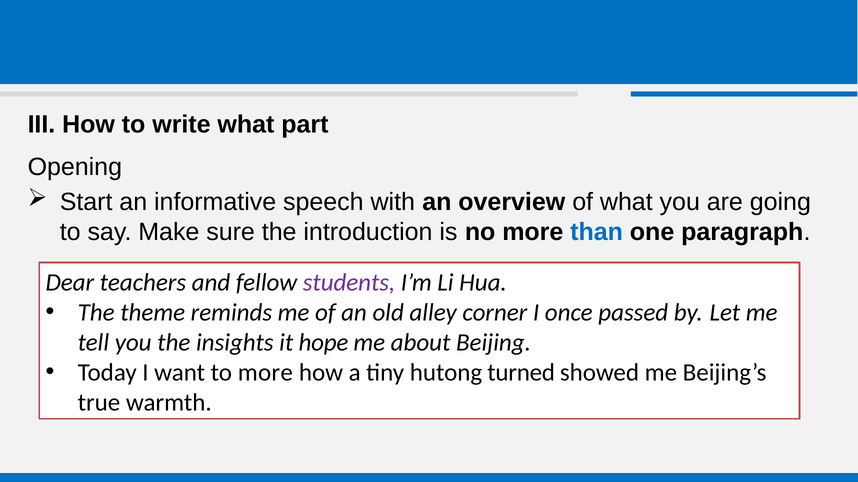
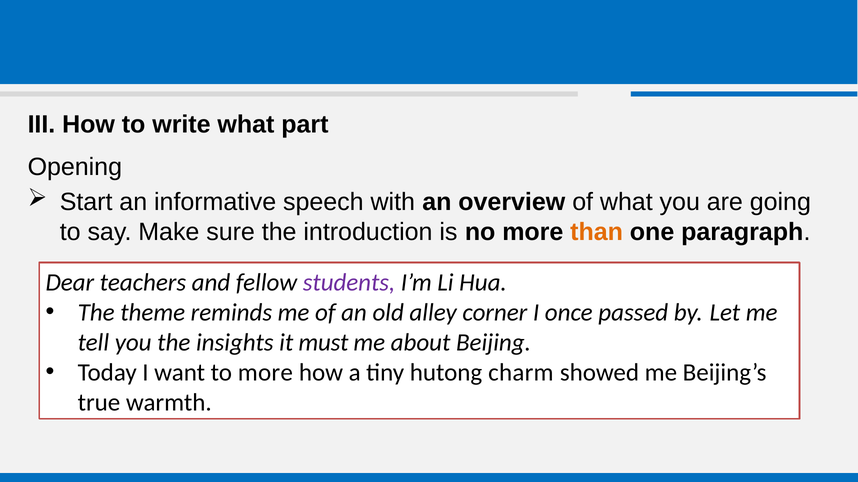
than colour: blue -> orange (597, 232)
hope: hope -> must (323, 343)
turned: turned -> charm (521, 373)
